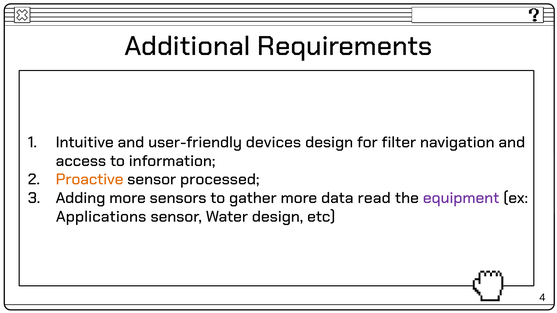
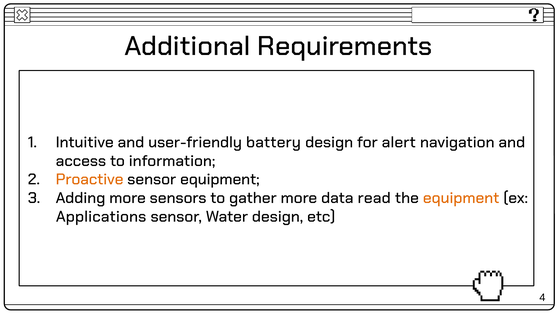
devices: devices -> battery (273, 143)
filter: filter -> alert (399, 143)
sensor processed: processed -> equipment (220, 180)
equipment colour: purple -> orange (461, 198)
